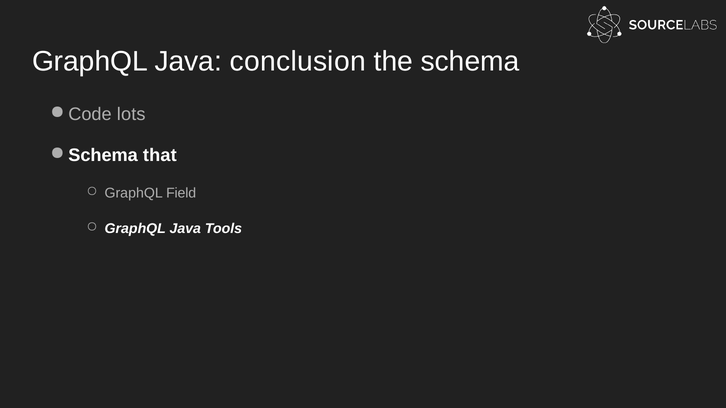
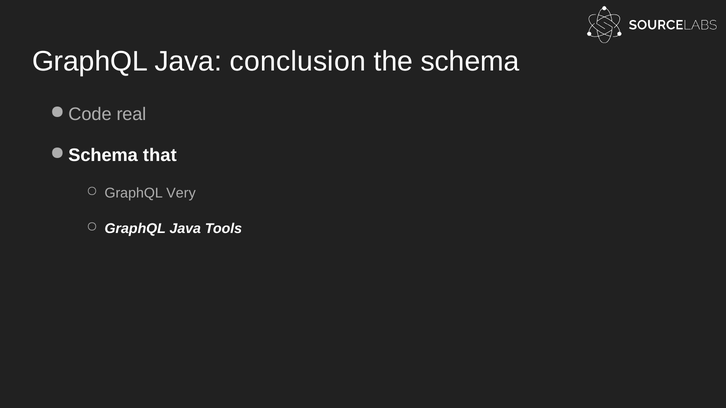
lots: lots -> real (131, 114)
Field: Field -> Very (181, 193)
